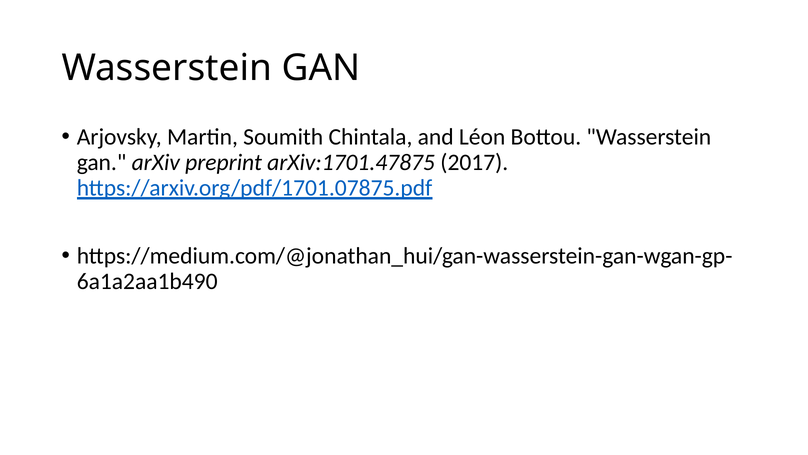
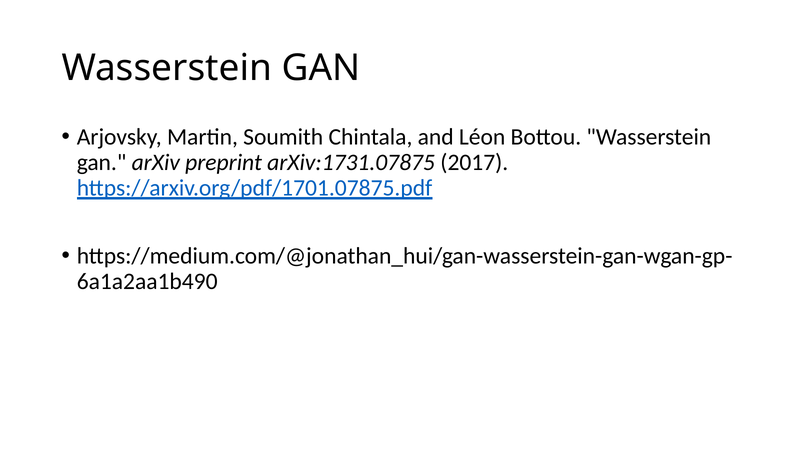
arXiv:1701.47875: arXiv:1701.47875 -> arXiv:1731.07875 (351, 162)
